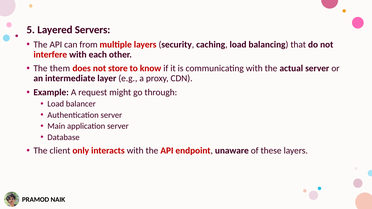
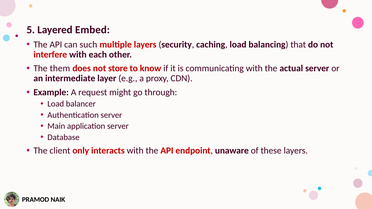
Servers: Servers -> Embed (92, 30)
from: from -> such (88, 45)
